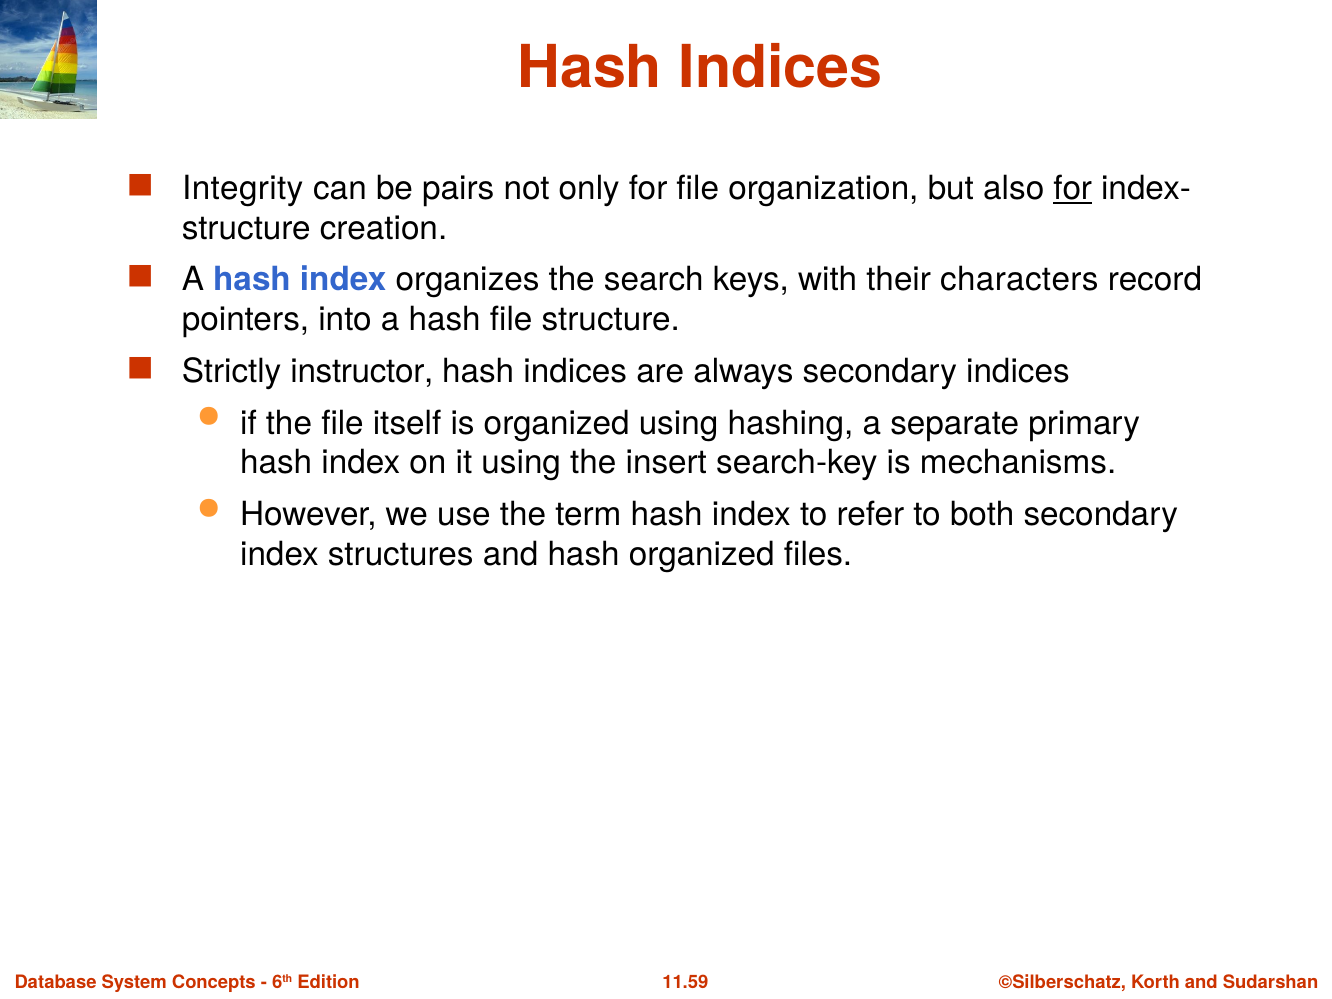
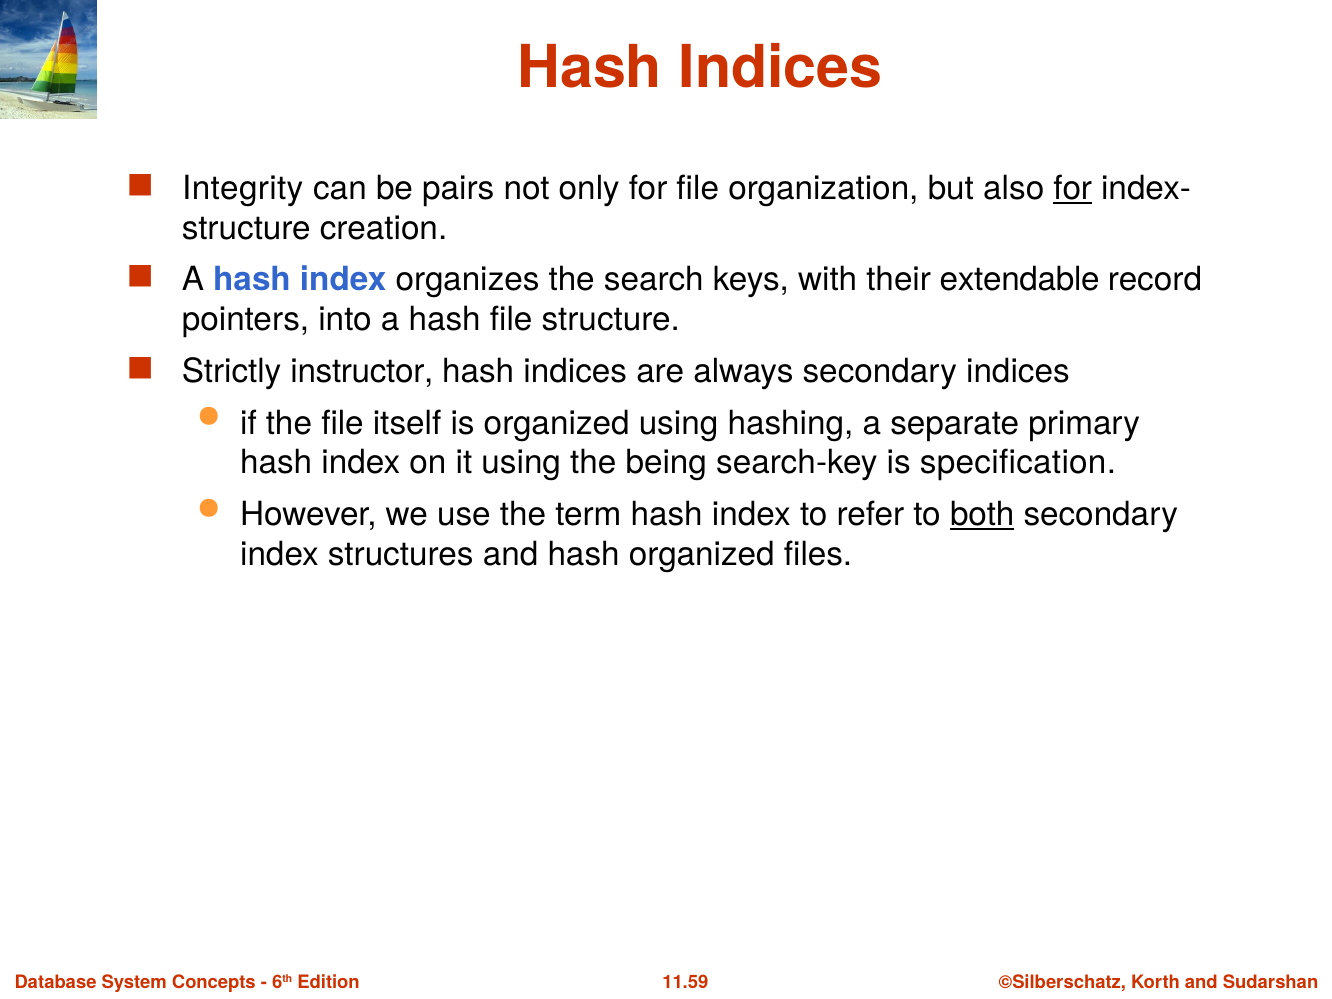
characters: characters -> extendable (1020, 280)
insert: insert -> being (666, 463)
mechanisms: mechanisms -> specification (1018, 463)
both underline: none -> present (982, 515)
